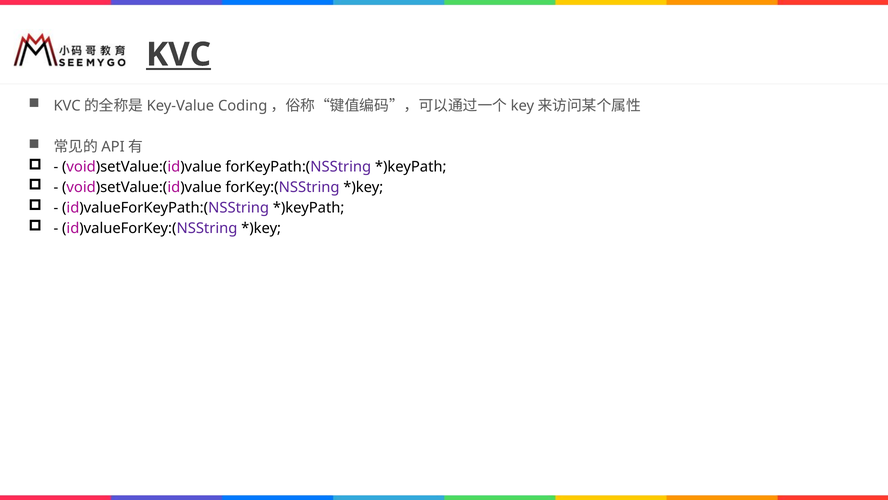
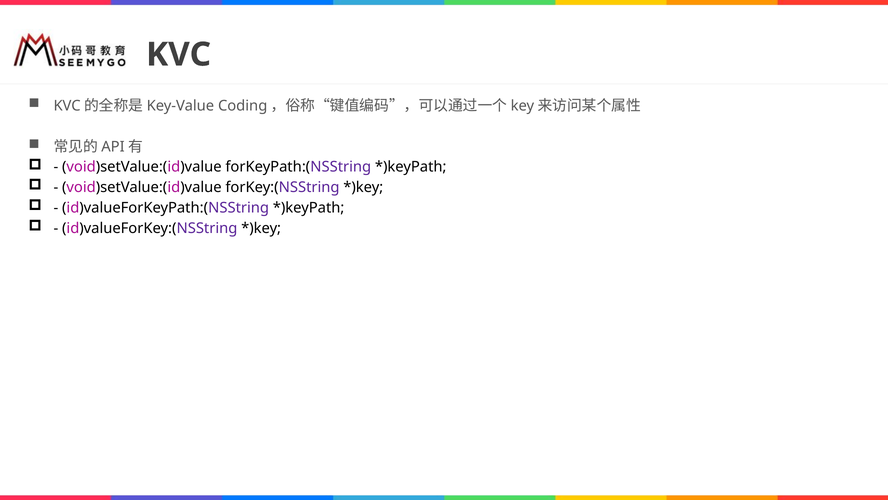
KVC underline: present -> none (179, 55)
